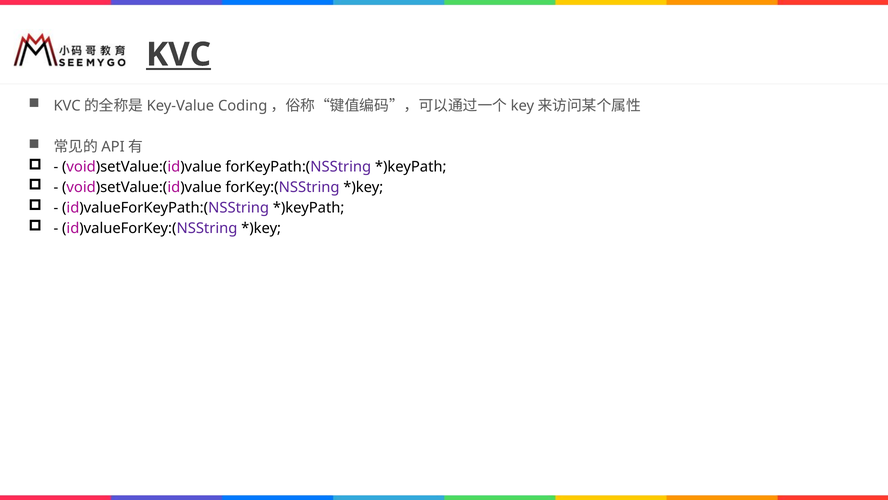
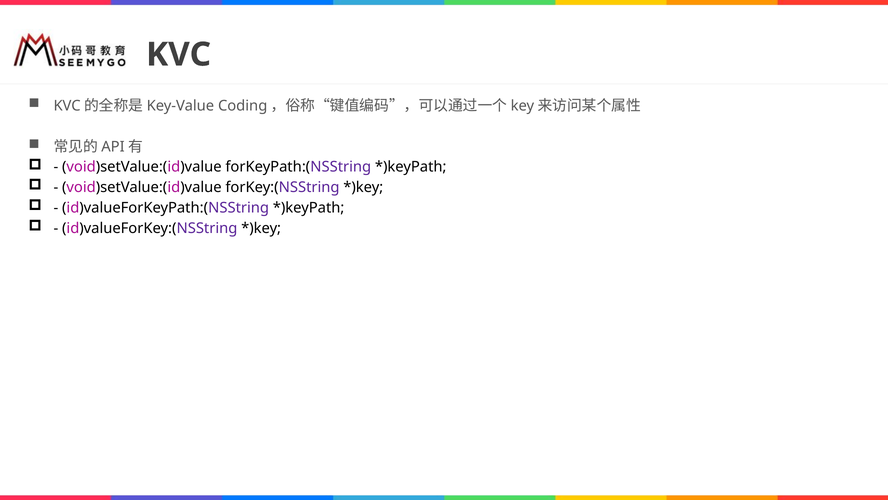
KVC underline: present -> none (179, 55)
